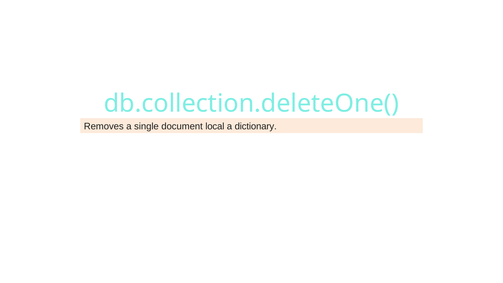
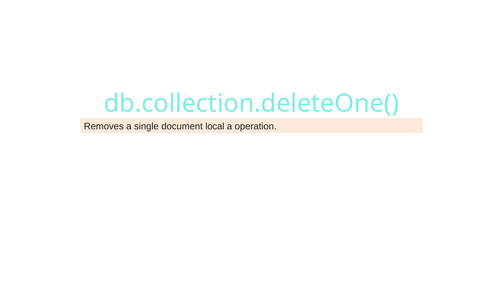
dictionary: dictionary -> operation (256, 126)
